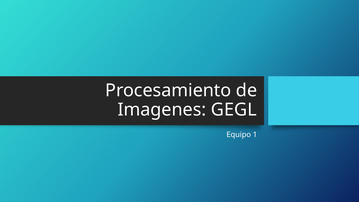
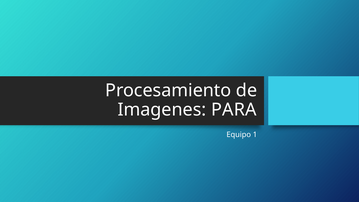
GEGL: GEGL -> PARA (234, 110)
